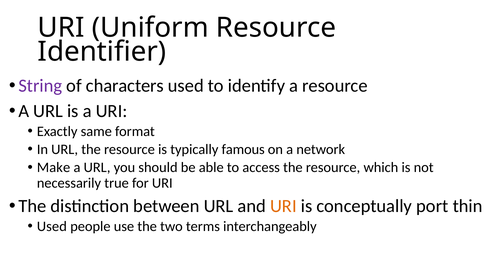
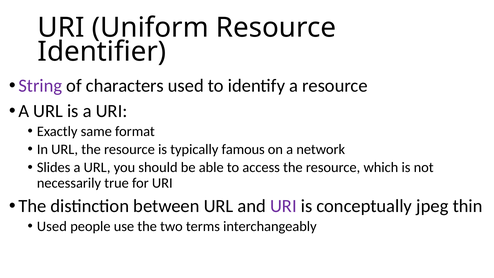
Make: Make -> Slides (54, 167)
URI colour: orange -> purple (283, 206)
port: port -> jpeg (432, 206)
